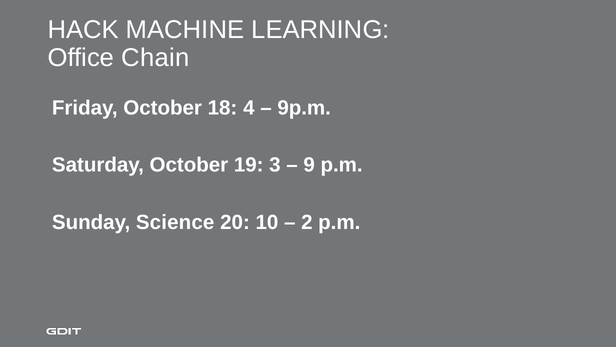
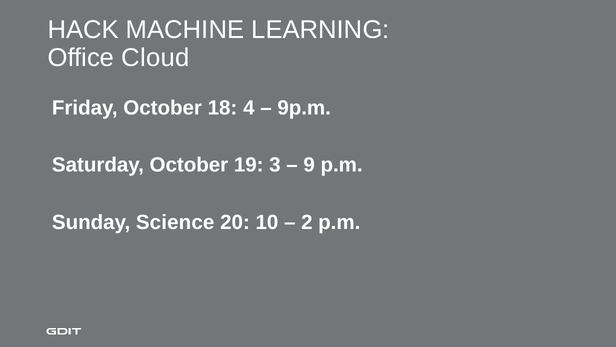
Chain: Chain -> Cloud (155, 58)
